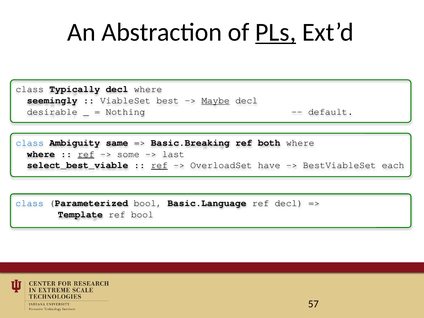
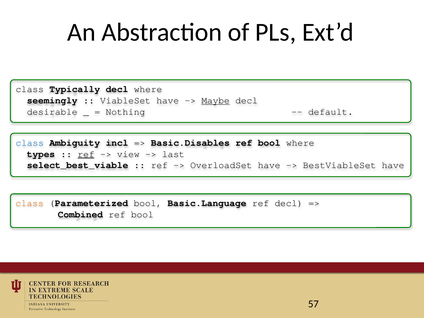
PLs underline: present -> none (276, 32)
ViableSet best: best -> have (168, 100)
same: same -> incl (117, 143)
Basic.Breaking: Basic.Breaking -> Basic.Disables (190, 143)
both: both -> bool (269, 143)
where: where -> types (41, 154)
some: some -> view (128, 154)
ref underline: present -> none (159, 165)
BestViableSet each: each -> have (393, 165)
class colour: blue -> orange (29, 203)
Template: Template -> Combined (80, 214)
